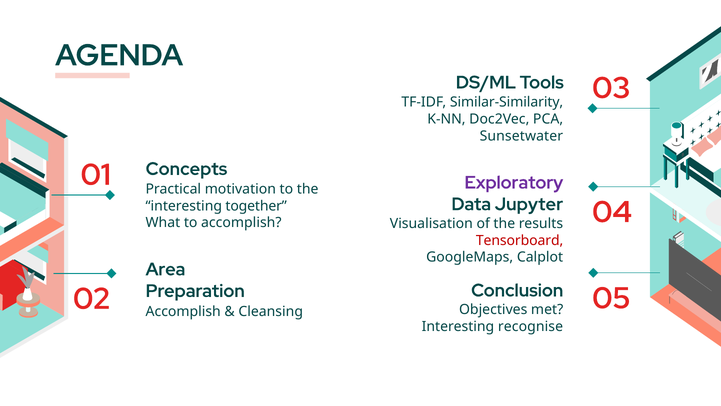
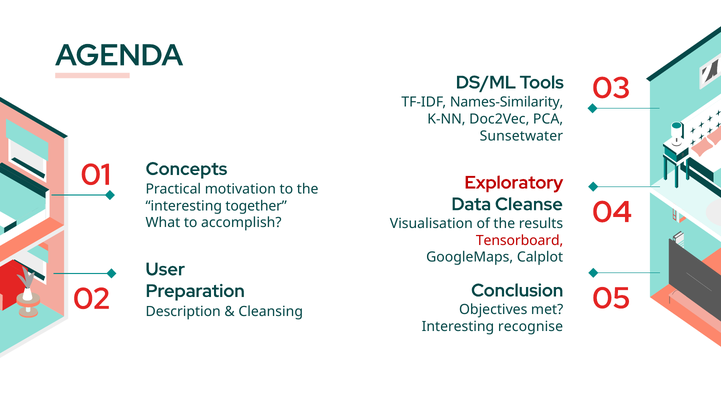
Similar-Similarity: Similar-Similarity -> Names-Similarity (507, 102)
Exploratory colour: purple -> red (514, 182)
Jupyter: Jupyter -> Cleanse (529, 204)
Area: Area -> User (165, 269)
Accomplish: Accomplish -> Description (183, 311)
